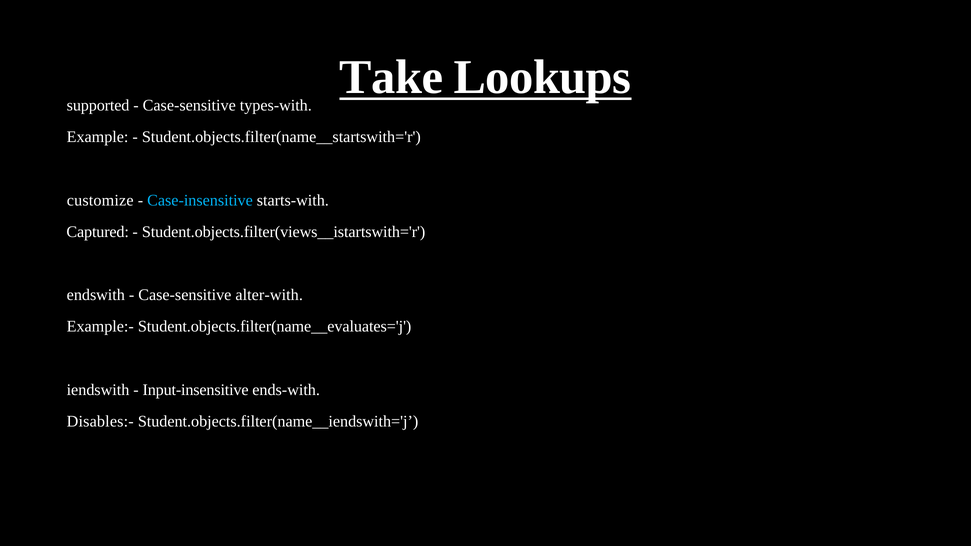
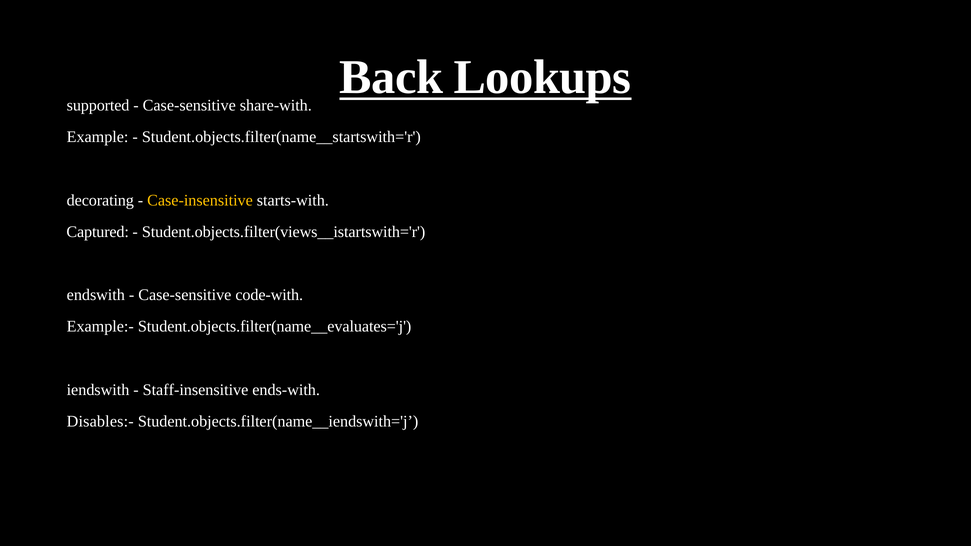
Take: Take -> Back (391, 77)
types-with: types-with -> share-with (276, 105)
customize: customize -> decorating (100, 200)
Case-insensitive colour: light blue -> yellow (200, 200)
alter-with: alter-with -> code-with (269, 295)
Input-insensitive: Input-insensitive -> Staff-insensitive (196, 390)
